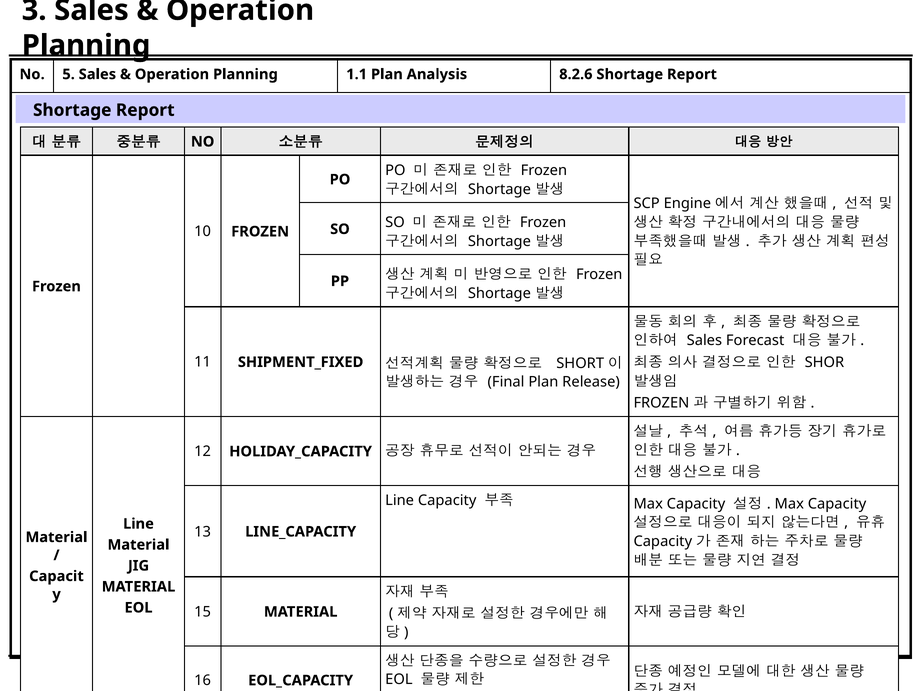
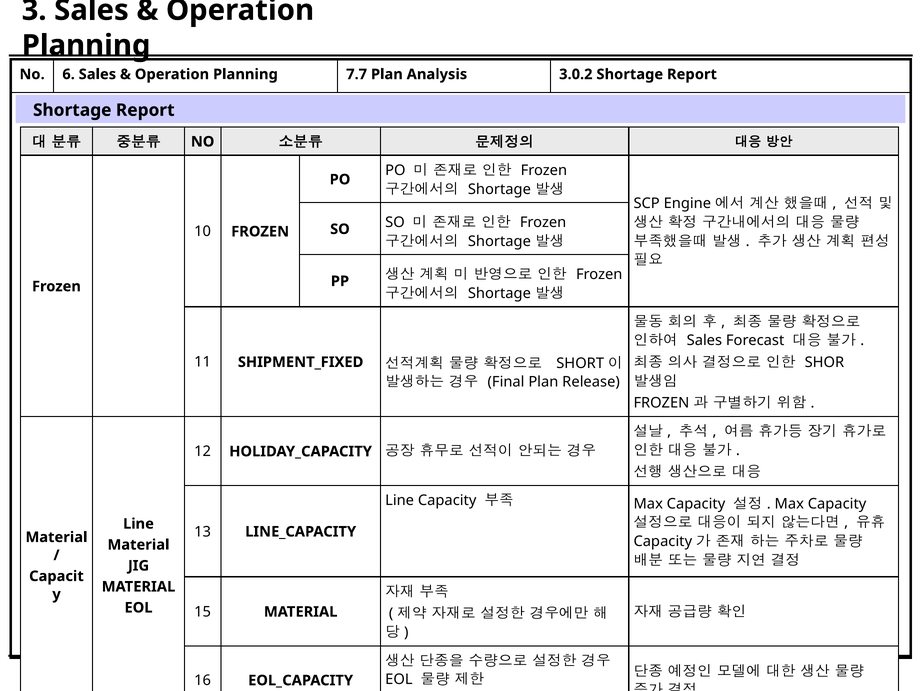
5: 5 -> 6 (69, 74)
1.1: 1.1 -> 7.7 (357, 74)
8.2.6: 8.2.6 -> 3.0.2 (576, 74)
